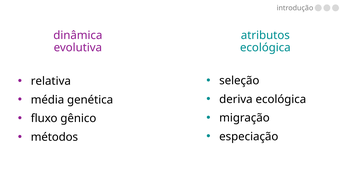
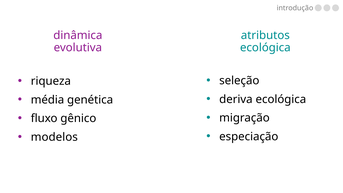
relativa: relativa -> riqueza (51, 81)
métodos: métodos -> modelos (54, 137)
